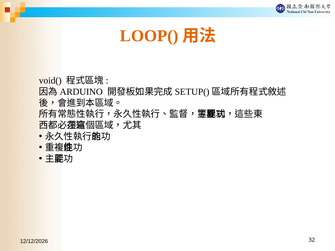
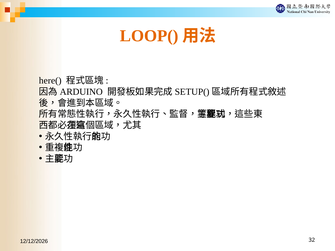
void(: void( -> here( (50, 81)
